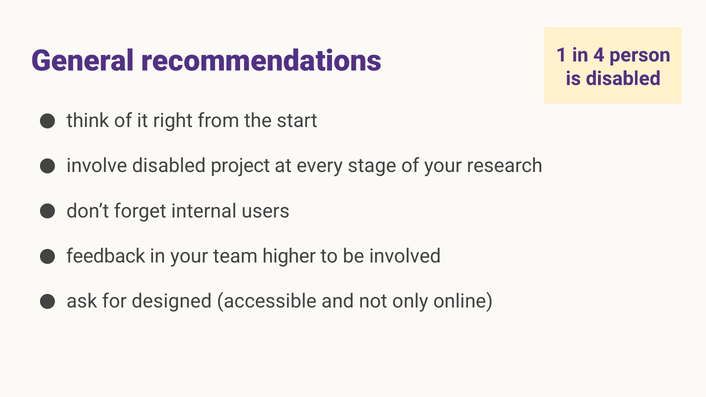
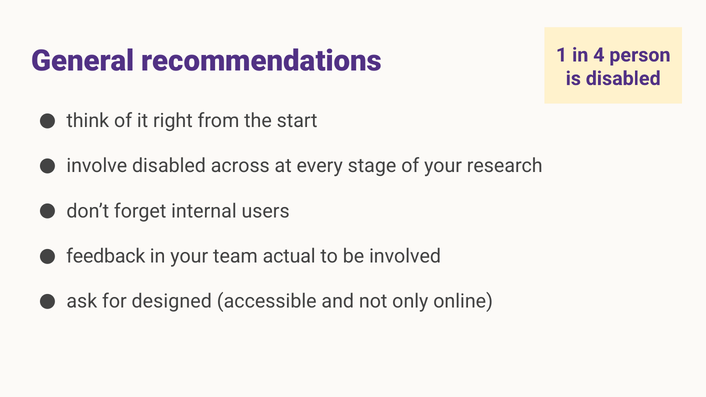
project: project -> across (240, 166)
higher: higher -> actual (289, 256)
